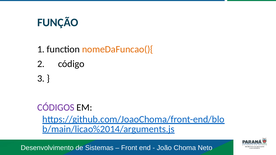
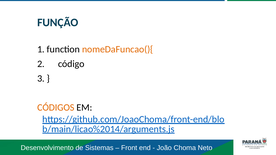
CÓDIGOS colour: purple -> orange (56, 108)
